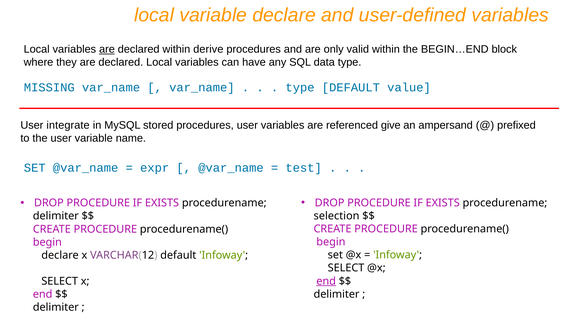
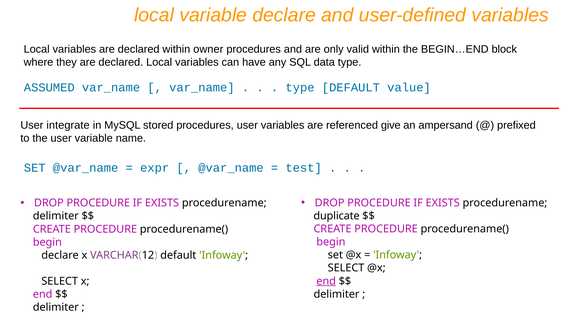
are underline: present -> none (107, 49)
derive: derive -> owner (208, 49)
MISSING: MISSING -> ASSUMED (49, 88)
selection: selection -> duplicate (337, 216)
